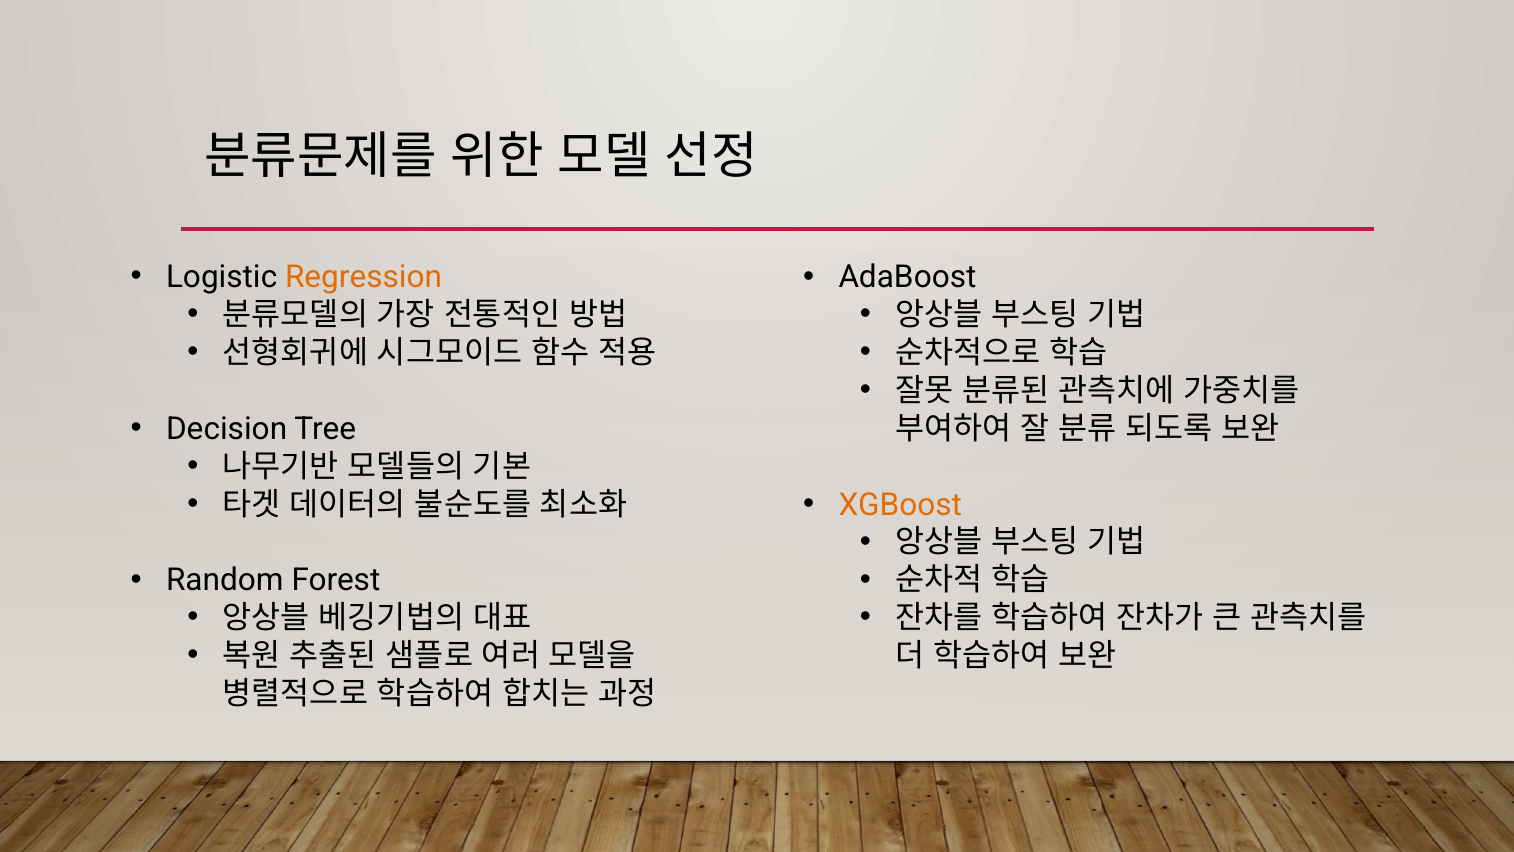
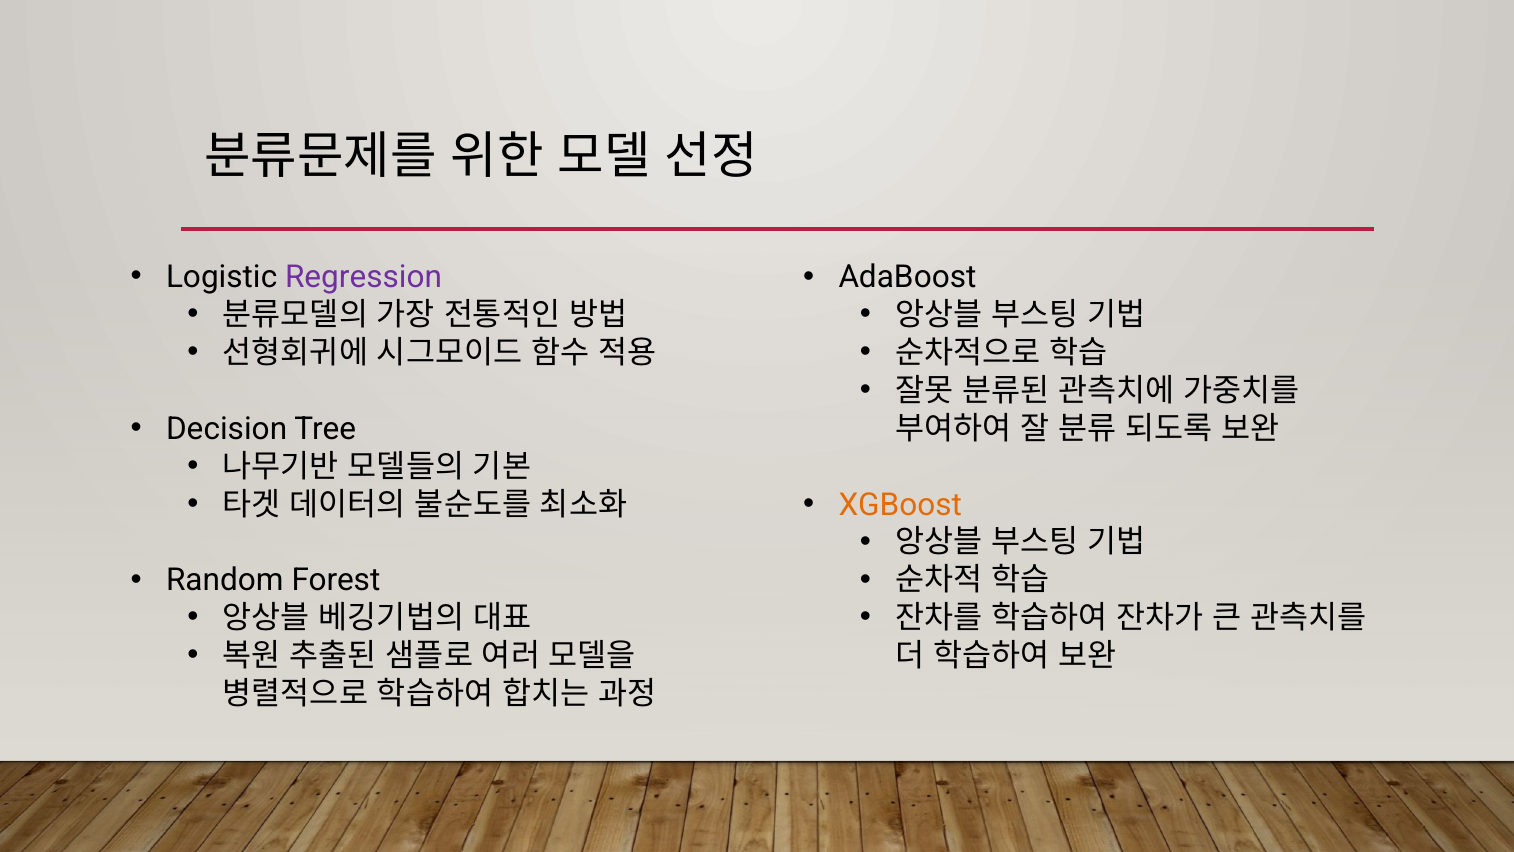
Regression colour: orange -> purple (363, 277)
